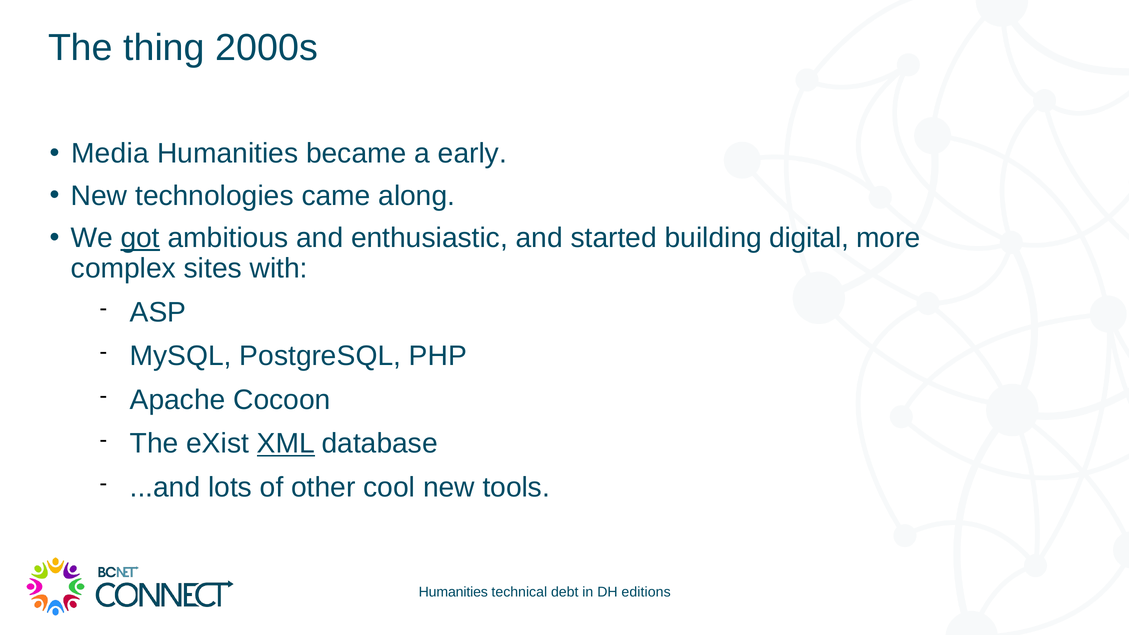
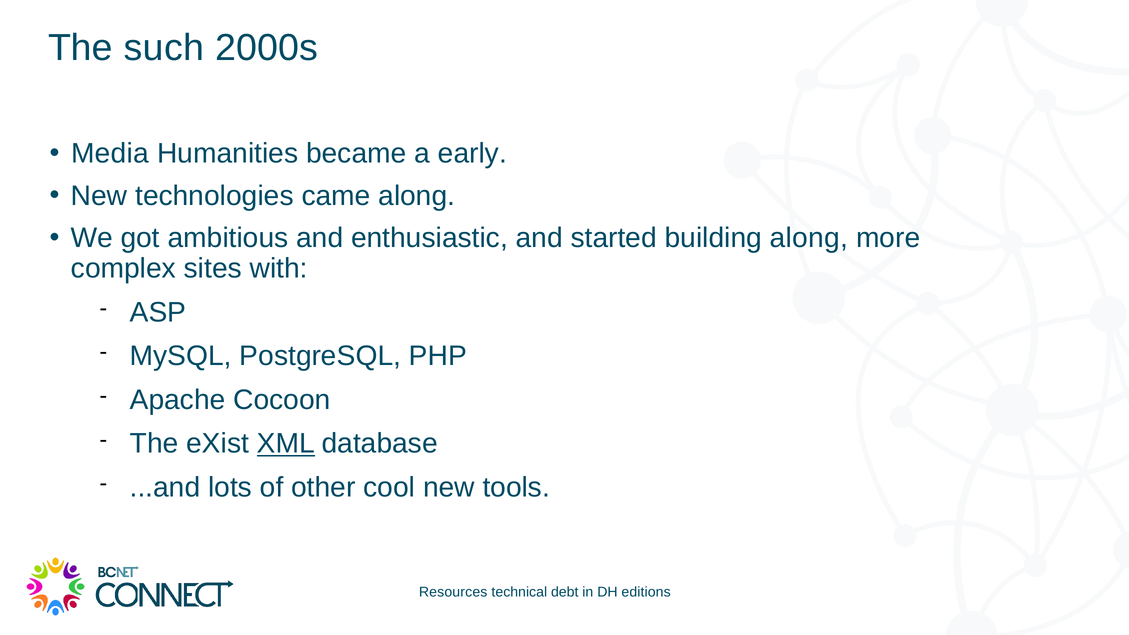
thing: thing -> such (164, 48)
got underline: present -> none (140, 238)
building digital: digital -> along (809, 238)
Humanities: Humanities -> Resources (453, 592)
